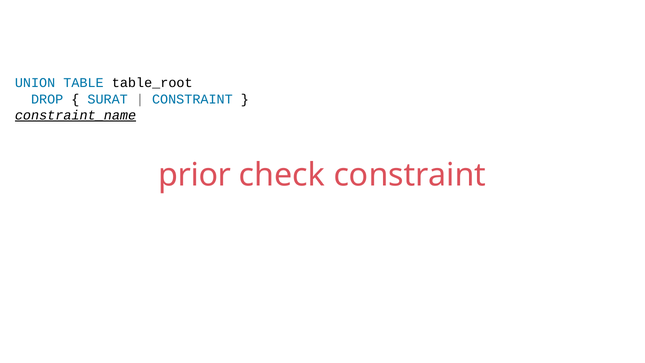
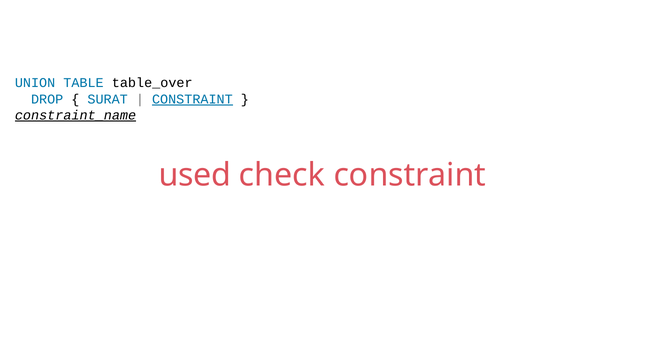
table_root: table_root -> table_over (152, 83)
CONSTRAINT underline: none -> present (192, 99)
prior: prior -> used (195, 175)
